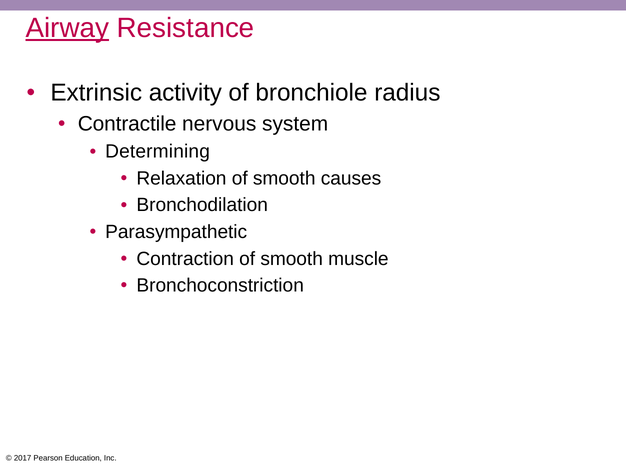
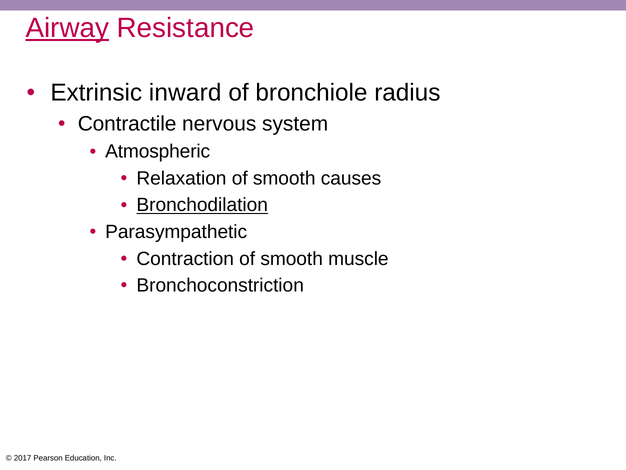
activity: activity -> inward (185, 93)
Determining: Determining -> Atmospheric (158, 151)
Bronchodilation underline: none -> present (202, 205)
